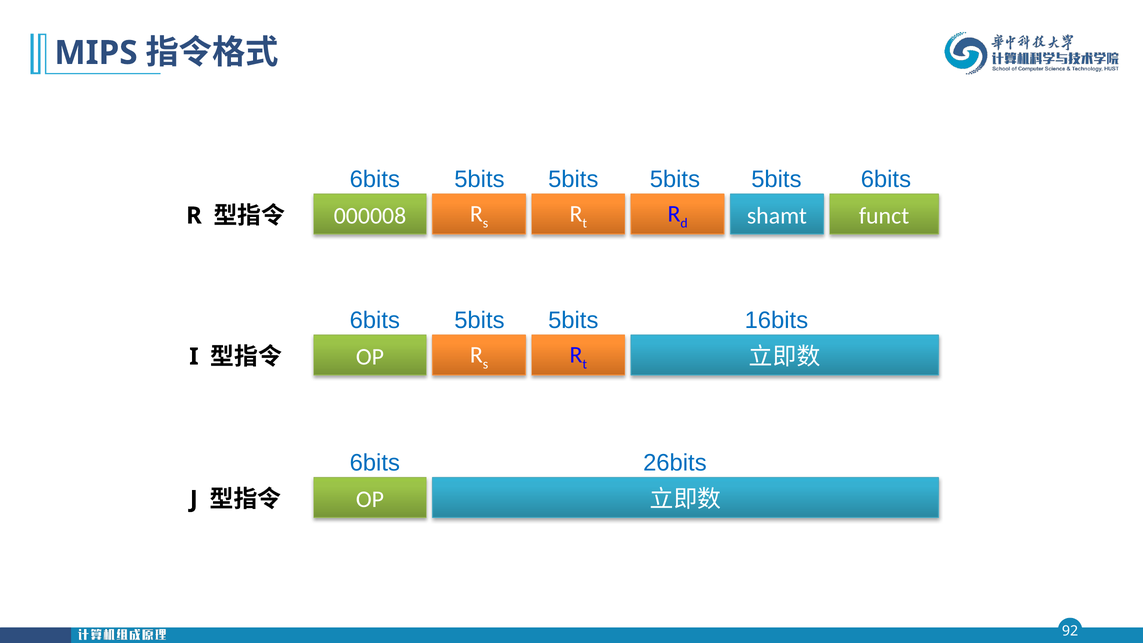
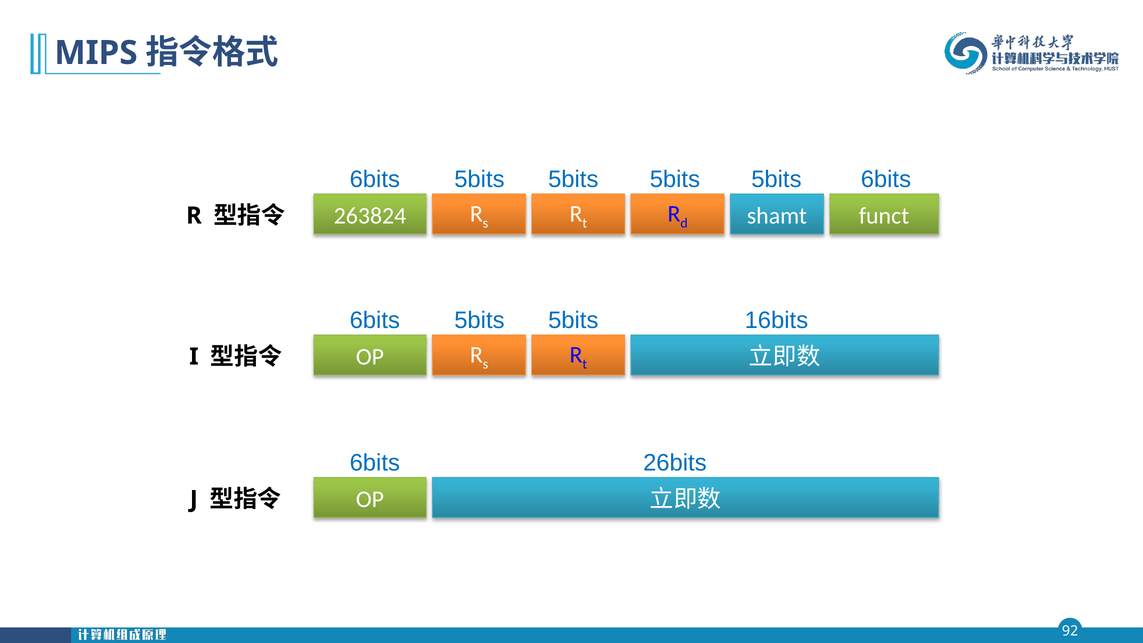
000008: 000008 -> 263824 (370, 216)
